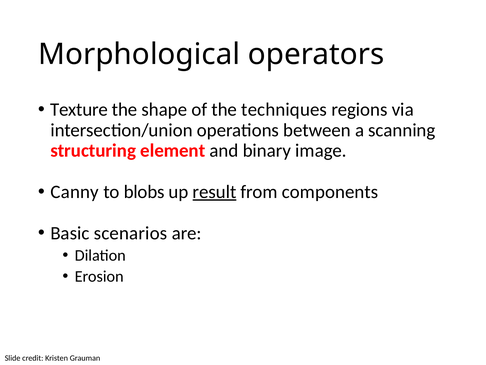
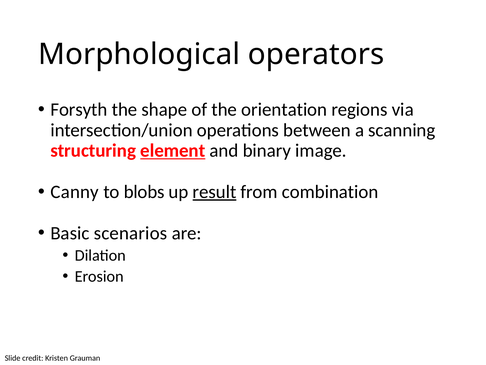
Texture: Texture -> Forsyth (79, 110)
techniques: techniques -> orientation (284, 110)
element underline: none -> present (173, 150)
components: components -> combination (330, 192)
